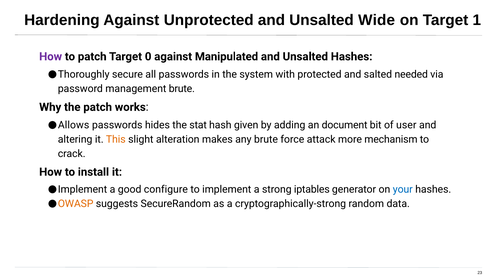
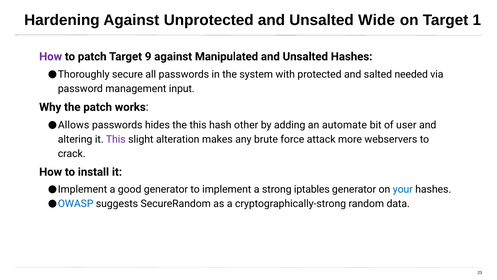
0: 0 -> 9 (148, 56)
management brute: brute -> input (182, 89)
the stat: stat -> this (198, 125)
given: given -> other (246, 125)
document: document -> automate (344, 125)
This colour: orange -> purple (116, 139)
mechanism: mechanism -> webservers (391, 139)
good configure: configure -> generator (166, 189)
OWASP colour: orange -> blue (76, 203)
